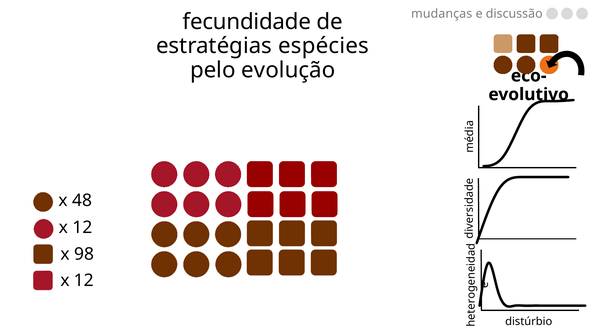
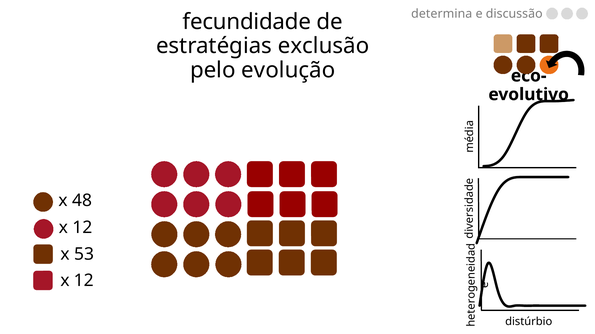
mudanças: mudanças -> determina (442, 14)
espécies: espécies -> exclusão (324, 46)
98: 98 -> 53 (84, 255)
